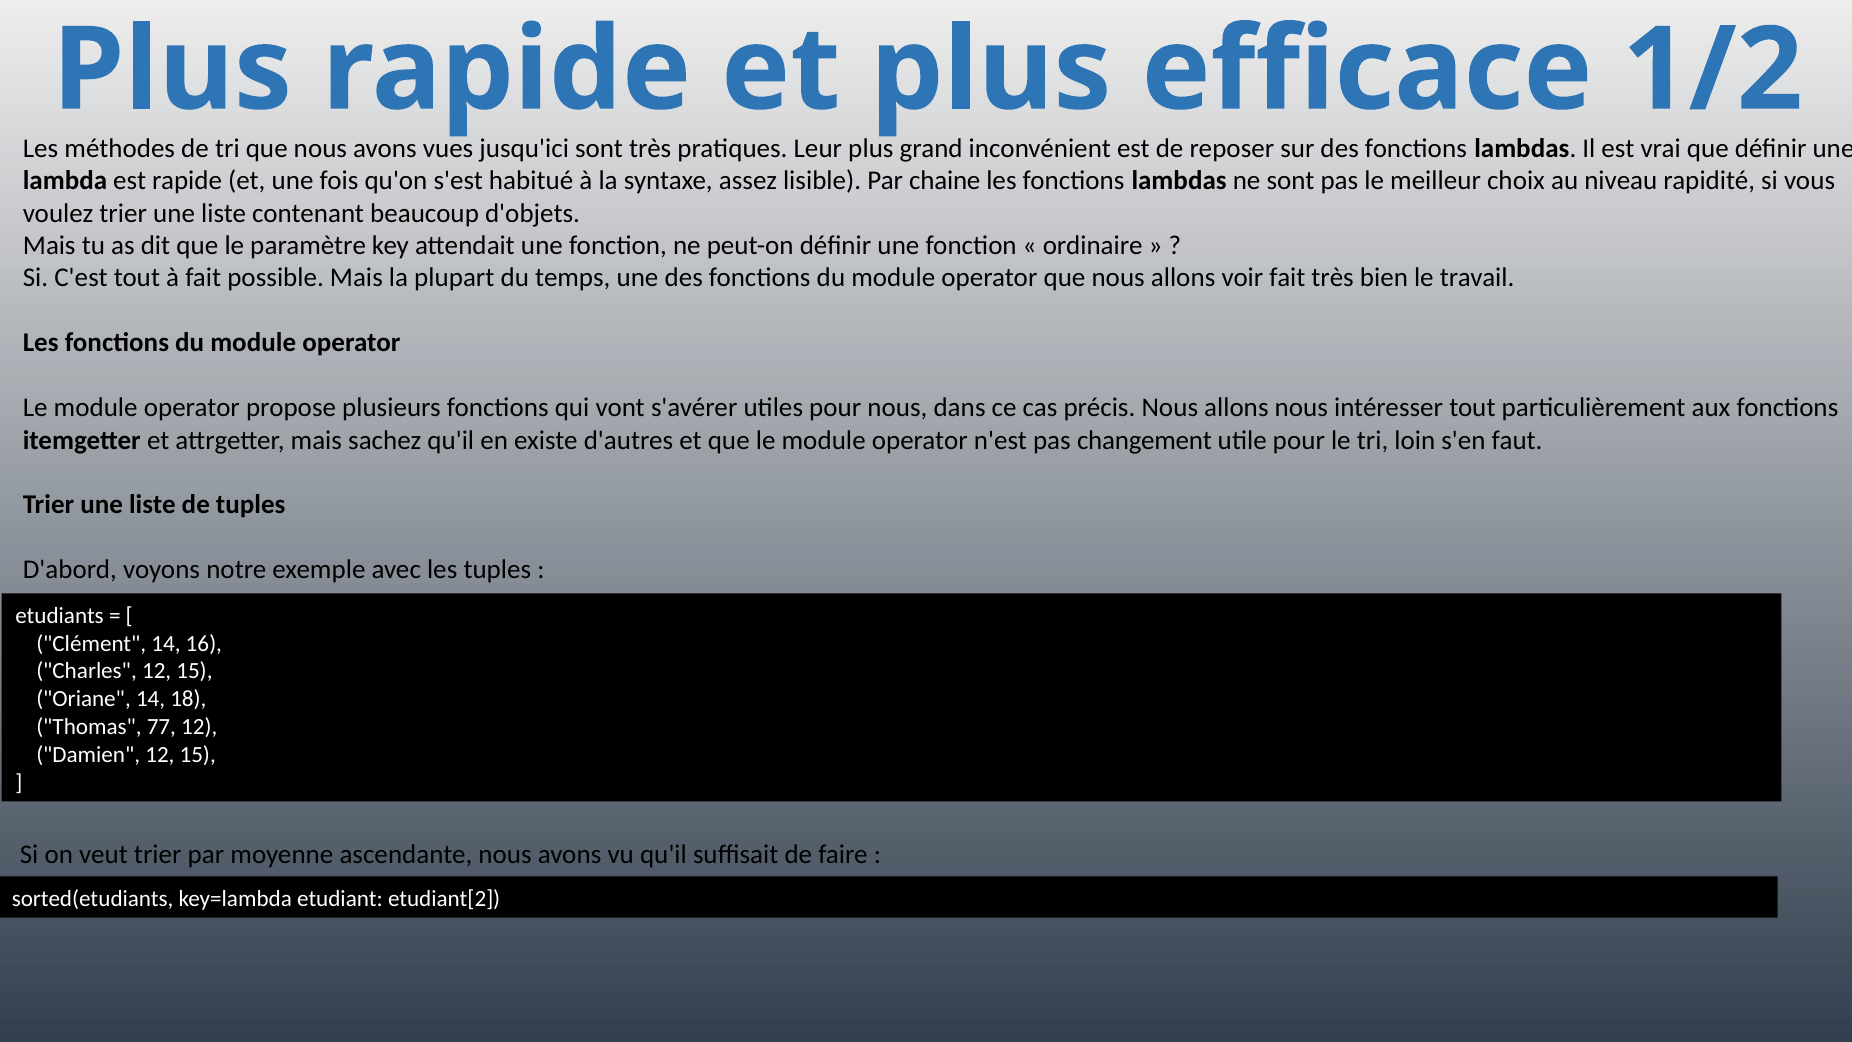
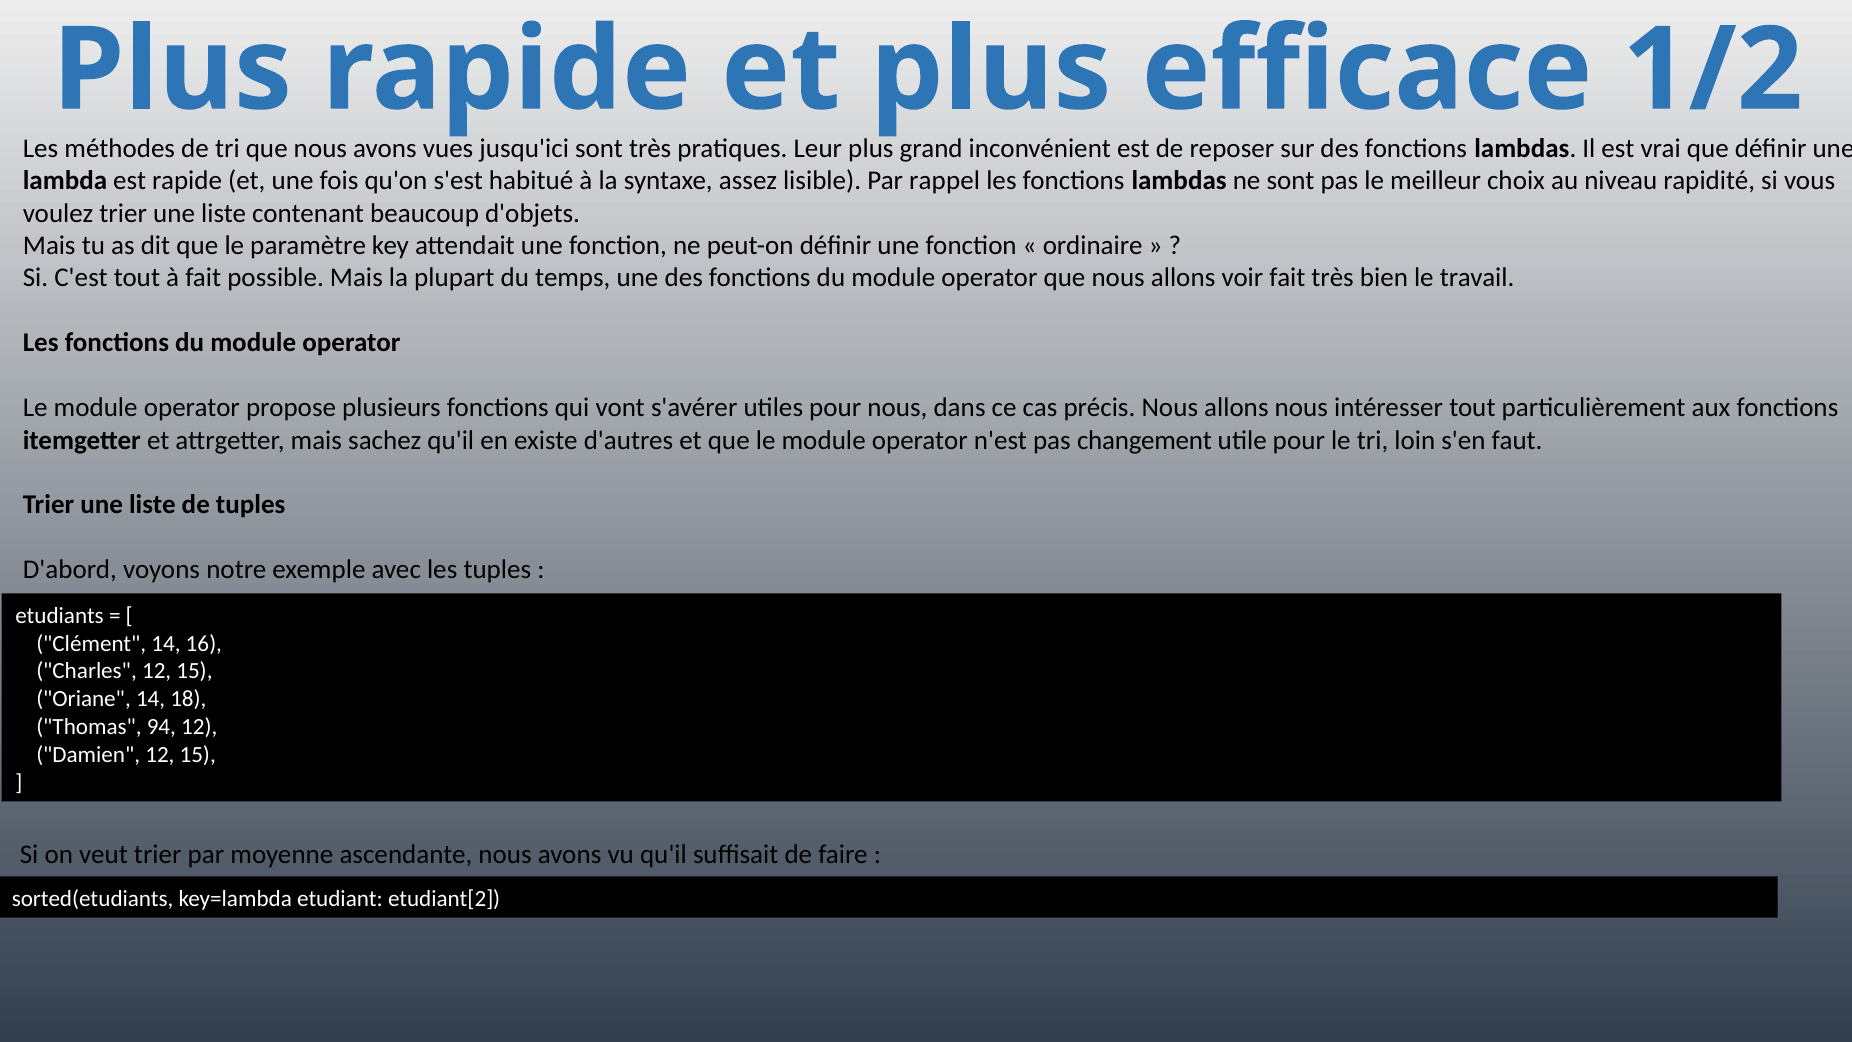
chaine: chaine -> rappel (945, 181)
77: 77 -> 94 (161, 727)
